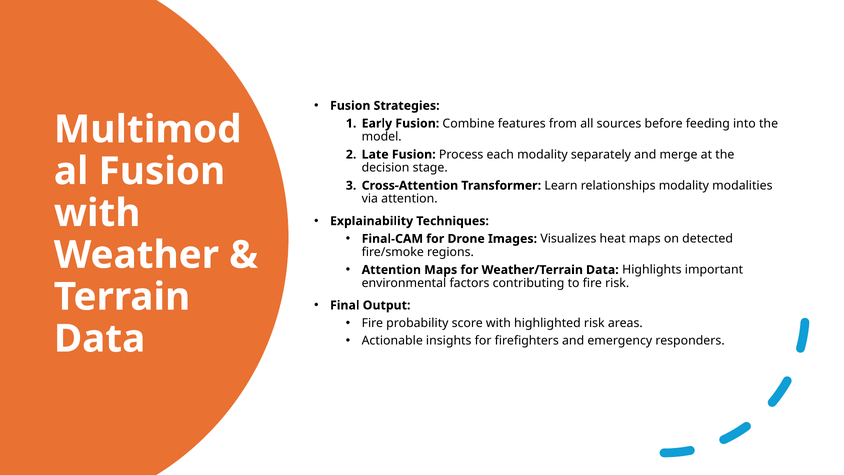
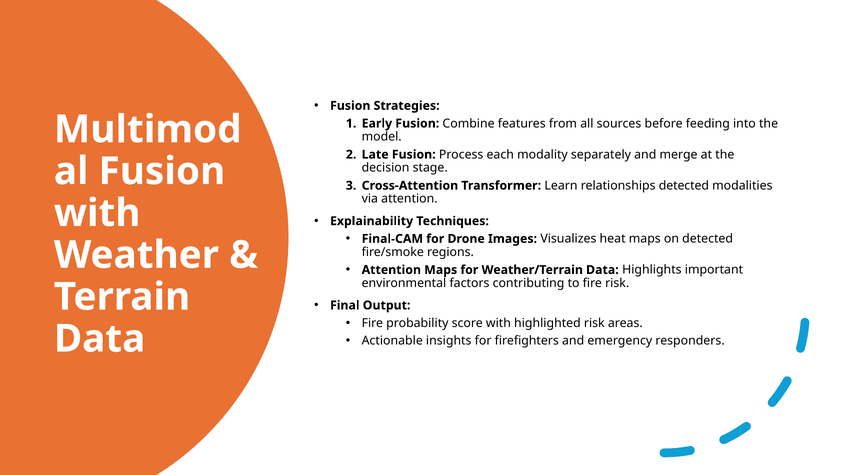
relationships modality: modality -> detected (684, 185)
